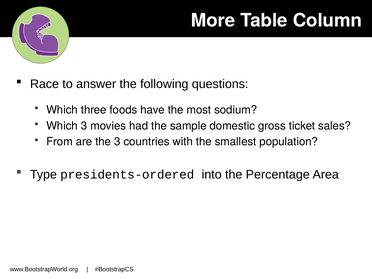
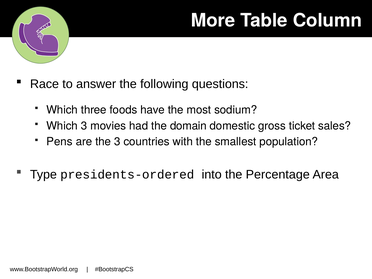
sample: sample -> domain (188, 126)
From: From -> Pens (59, 142)
